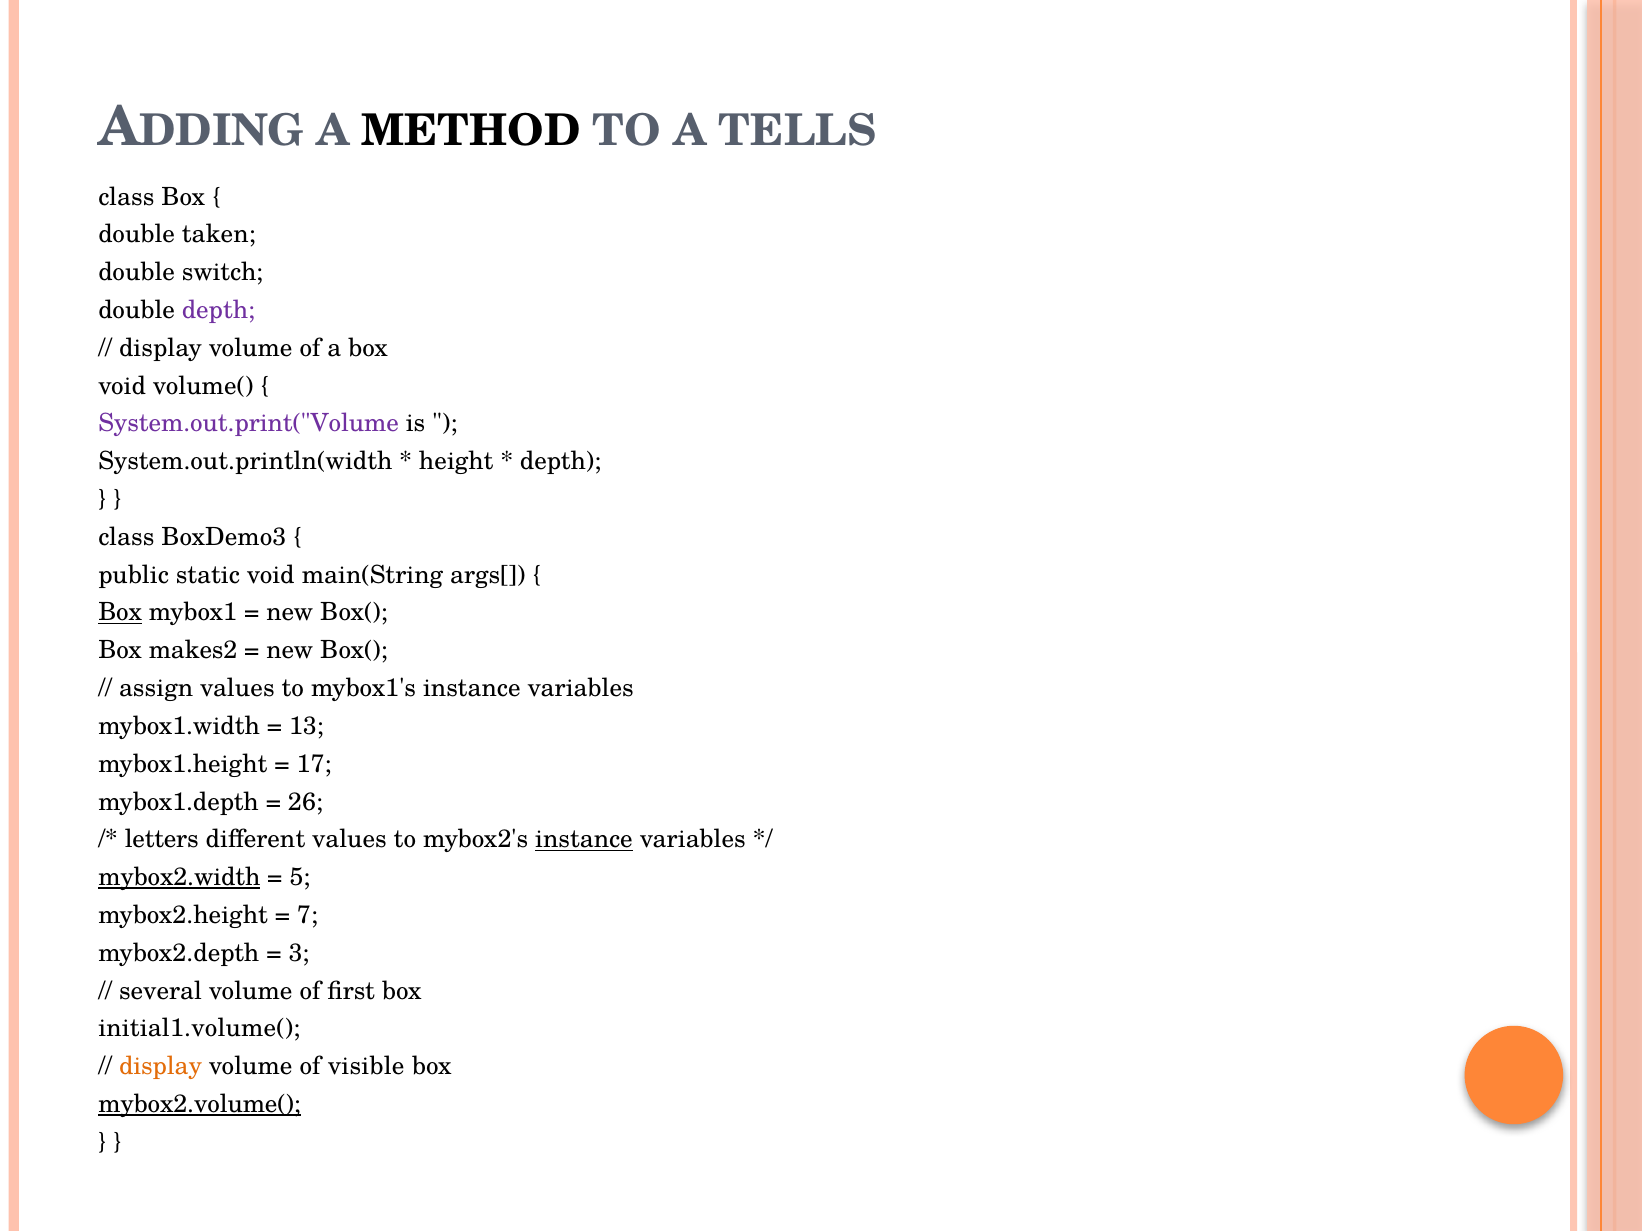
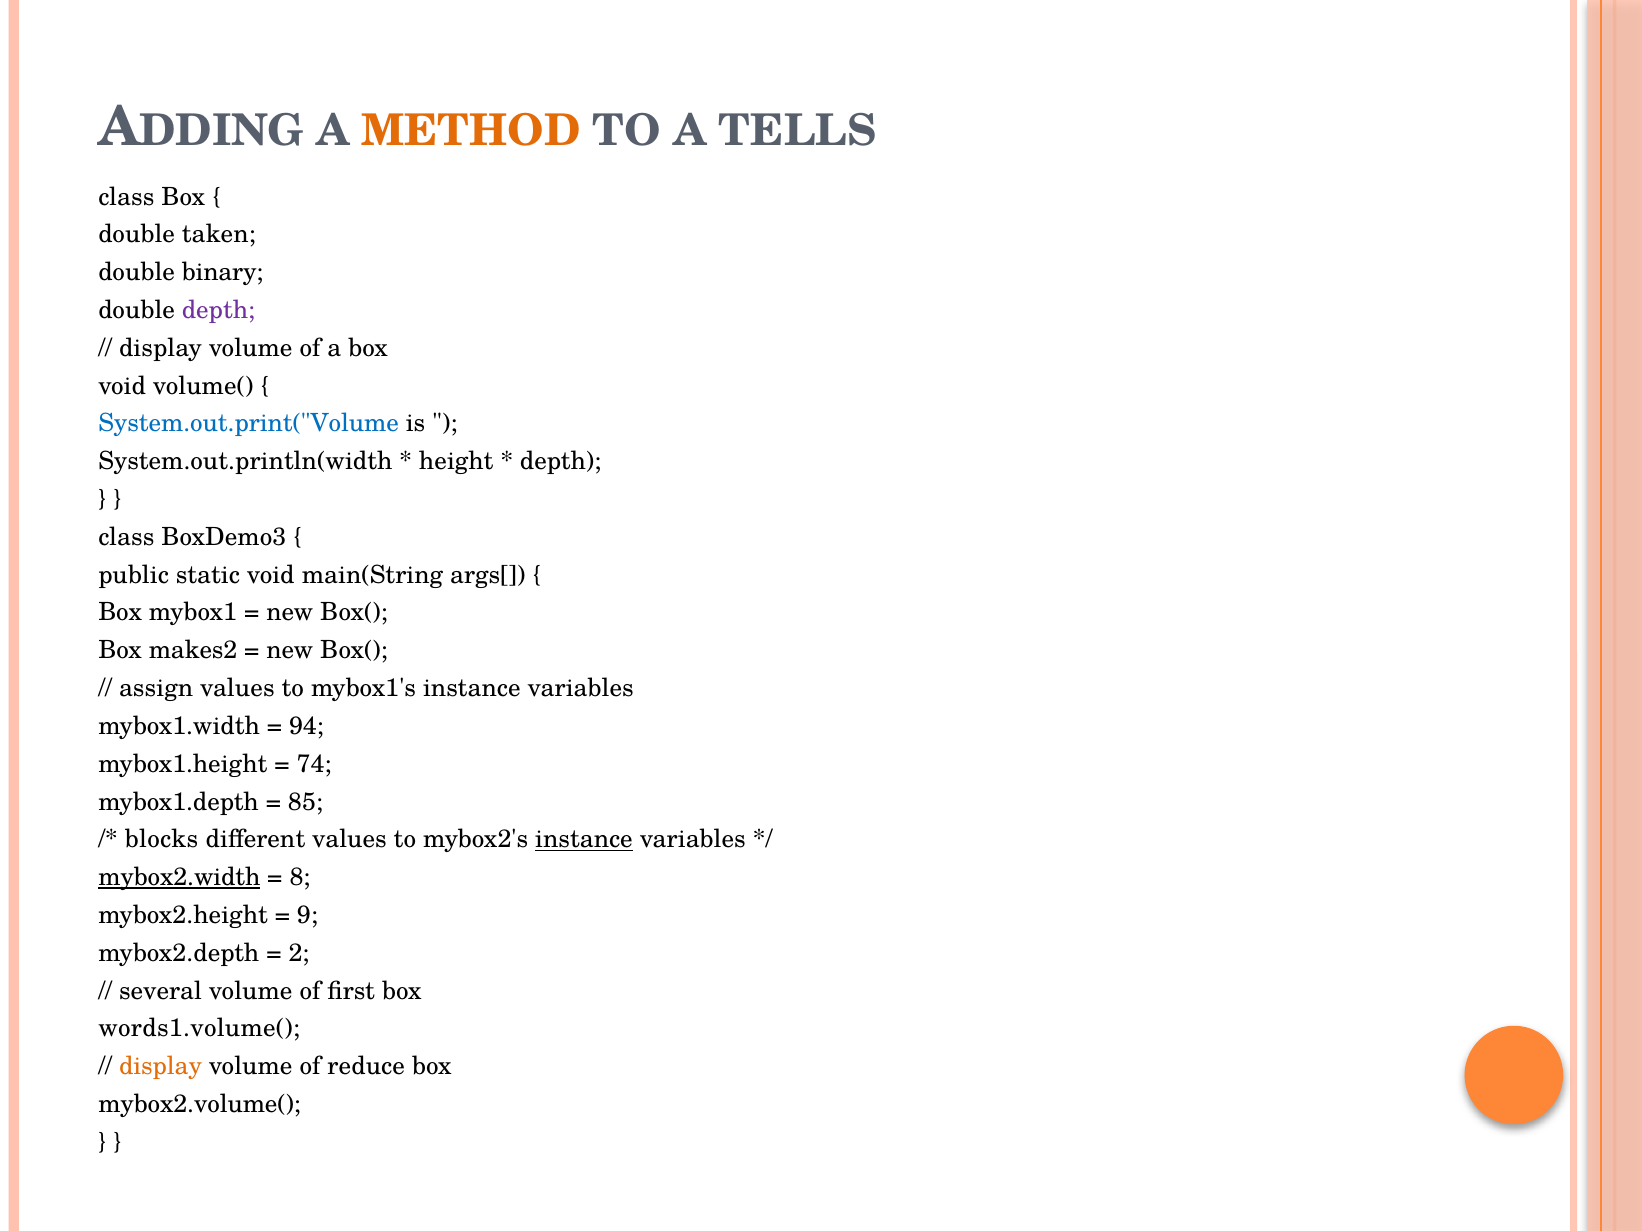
METHOD colour: black -> orange (471, 131)
switch: switch -> binary (223, 273)
System.out.print("Volume colour: purple -> blue (249, 424)
Box underline: present -> none (120, 613)
13: 13 -> 94 (306, 726)
17: 17 -> 74 (314, 764)
26: 26 -> 85 (305, 802)
letters: letters -> blocks (162, 840)
5: 5 -> 8 (300, 878)
7: 7 -> 9 (307, 916)
3: 3 -> 2 (299, 953)
initial1.volume(: initial1.volume( -> words1.volume( (199, 1029)
visible: visible -> reduce (366, 1067)
mybox2.volume( underline: present -> none (200, 1105)
